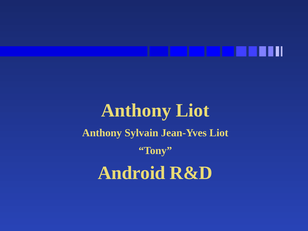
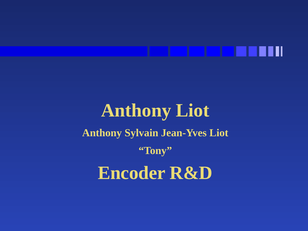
Android: Android -> Encoder (132, 173)
